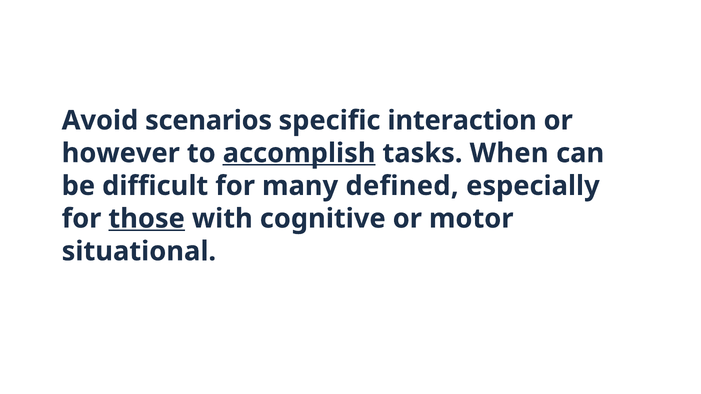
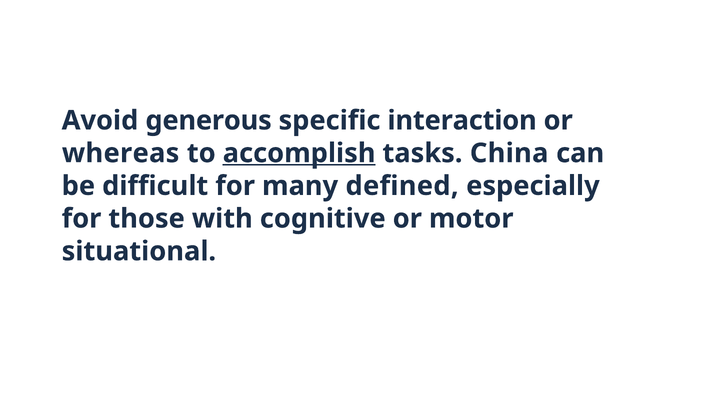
scenarios: scenarios -> generous (209, 121)
however: however -> whereas (121, 153)
When: When -> China (509, 153)
those underline: present -> none (147, 219)
